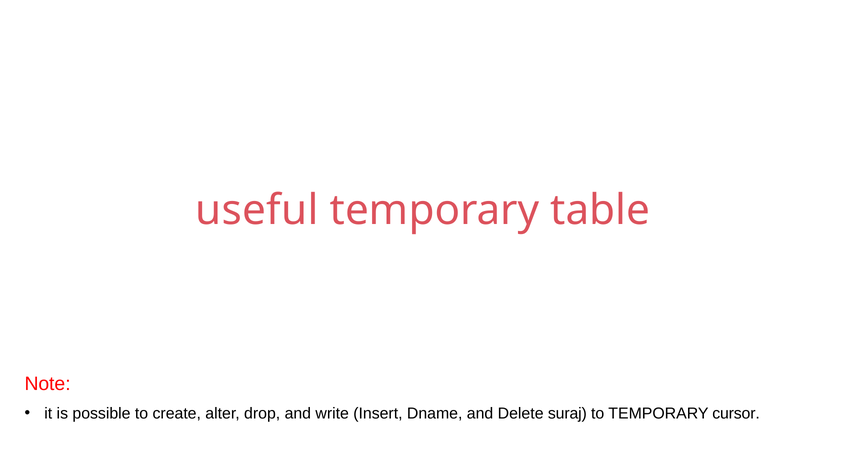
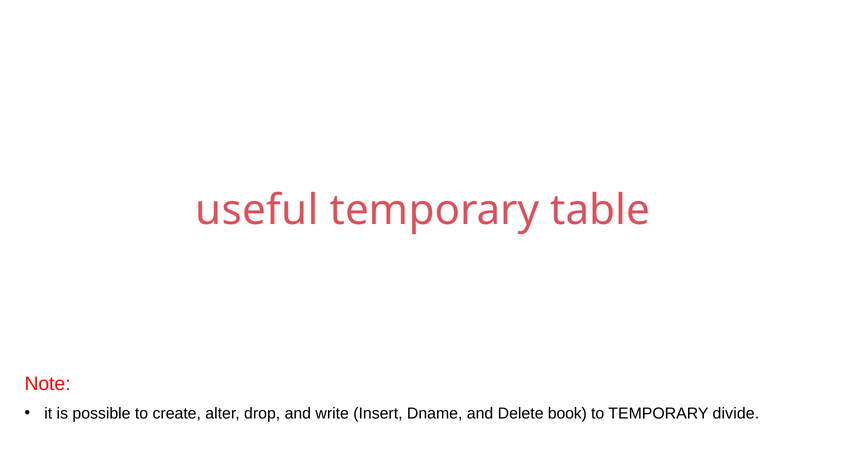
suraj: suraj -> book (567, 413)
cursor: cursor -> divide (736, 413)
